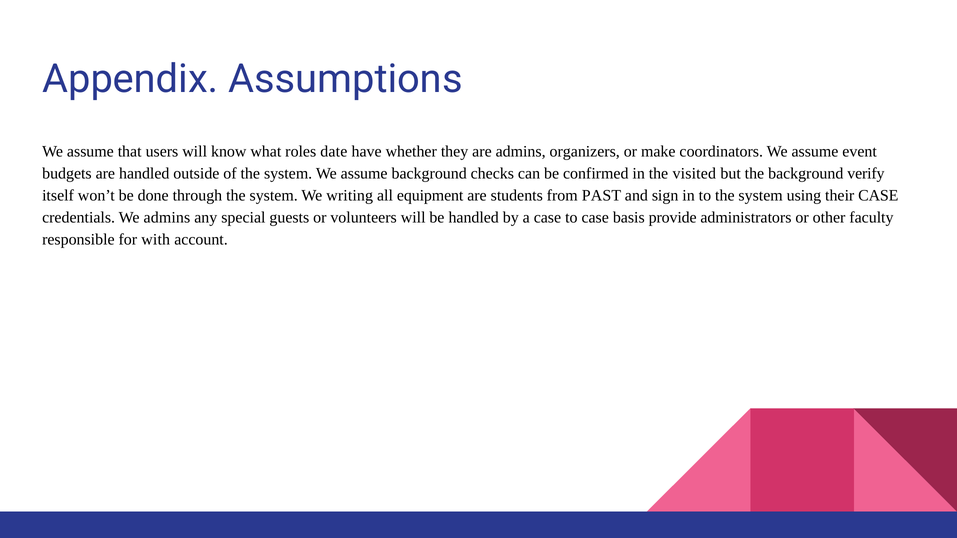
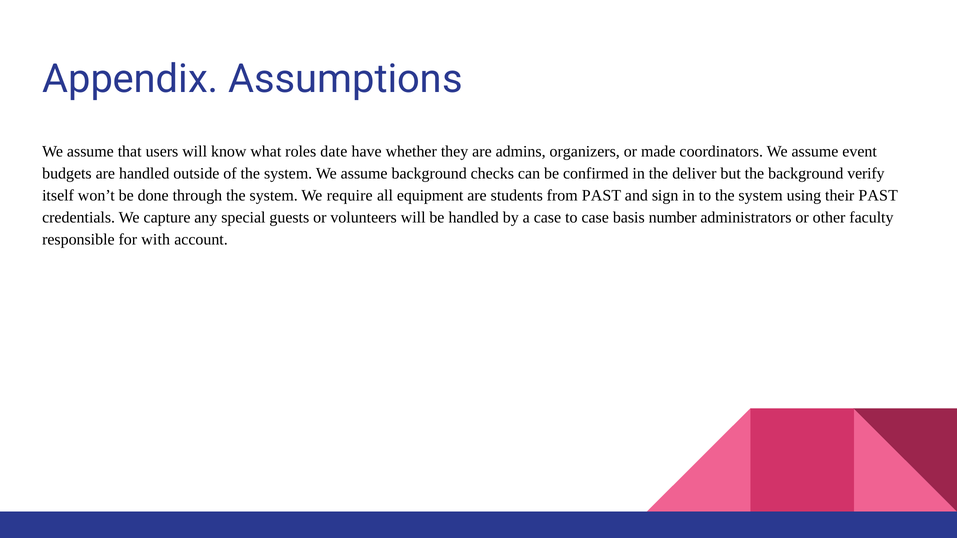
make: make -> made (658, 152)
visited: visited -> deliver (694, 174)
writing: writing -> require (350, 196)
their CASE: CASE -> PAST (878, 196)
We admins: admins -> capture (167, 218)
provide: provide -> number (673, 218)
